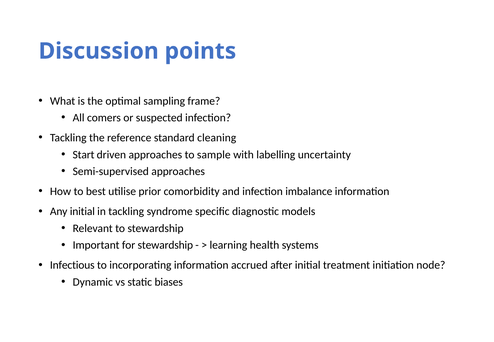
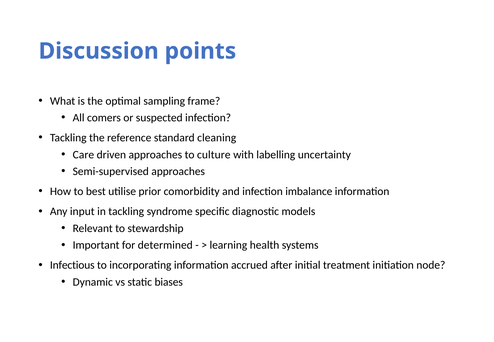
Start: Start -> Care (83, 155)
sample: sample -> culture (214, 155)
Any initial: initial -> input (82, 212)
for stewardship: stewardship -> determined (165, 245)
